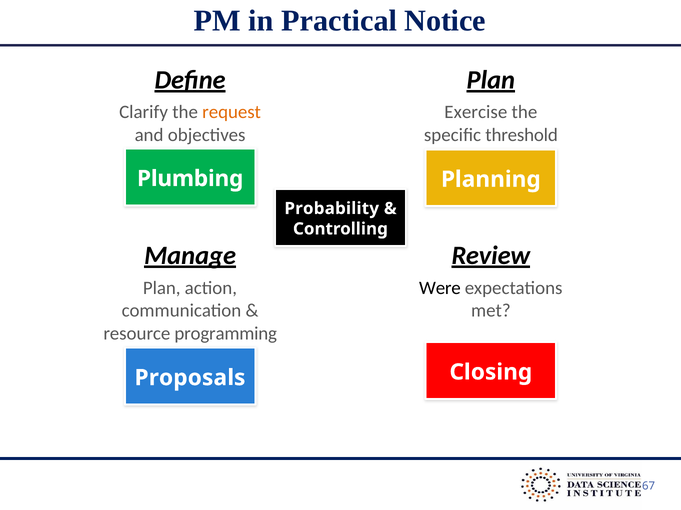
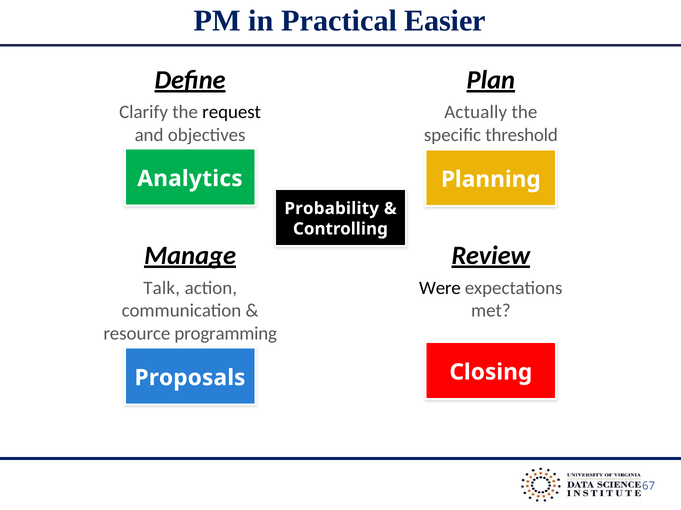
Notice: Notice -> Easier (445, 21)
request colour: orange -> black (232, 112)
Exercise: Exercise -> Actually (476, 112)
Plumbing: Plumbing -> Analytics (190, 179)
Plan: Plan -> Talk (162, 288)
